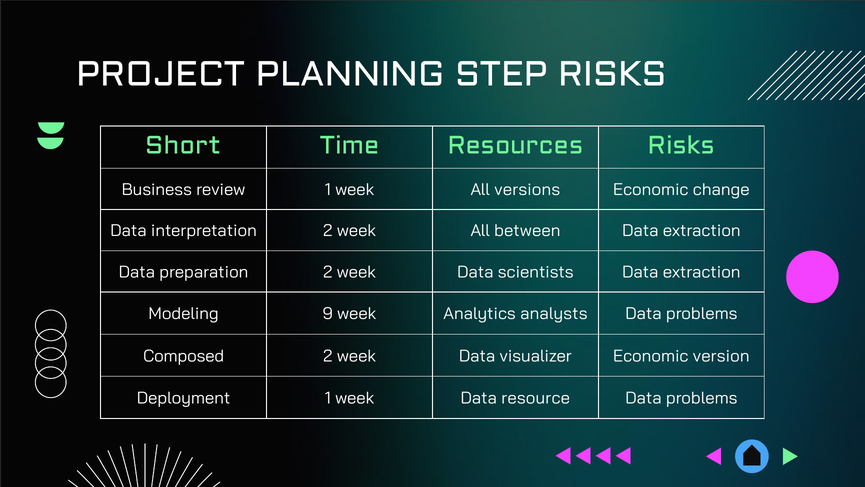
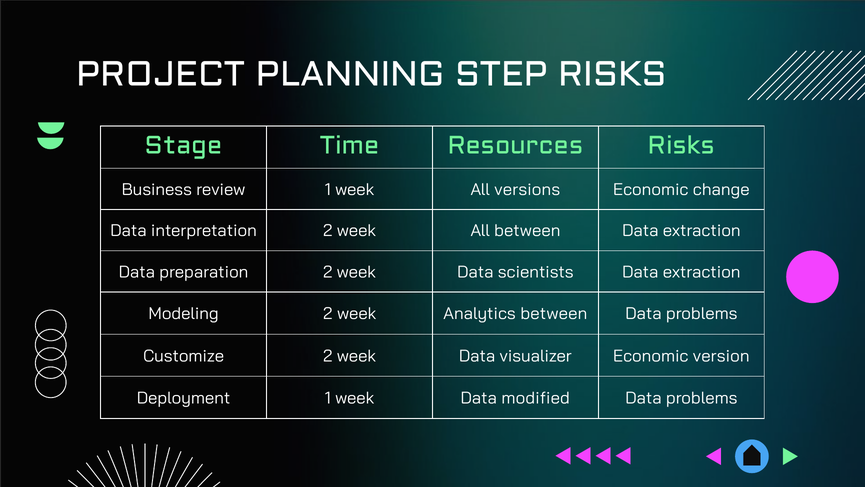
Short: Short -> Stage (184, 145)
Modeling 9: 9 -> 2 (328, 314)
Analytics analysts: analysts -> between (554, 314)
Composed: Composed -> Customize (184, 356)
resource: resource -> modified (536, 398)
